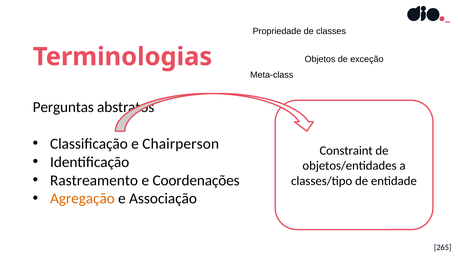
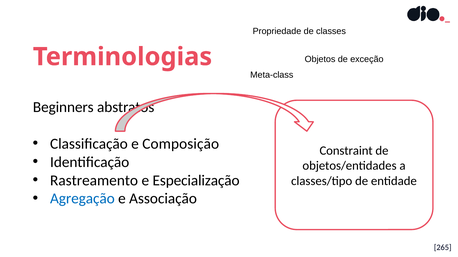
Perguntas: Perguntas -> Beginners (63, 107)
Chairperson: Chairperson -> Composição (181, 144)
Coordenações: Coordenações -> Especialização (196, 181)
Agregação colour: orange -> blue (82, 199)
